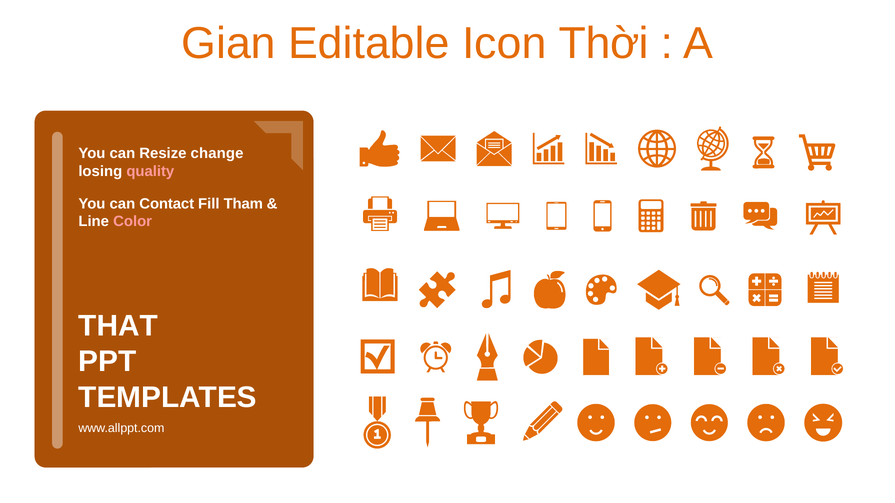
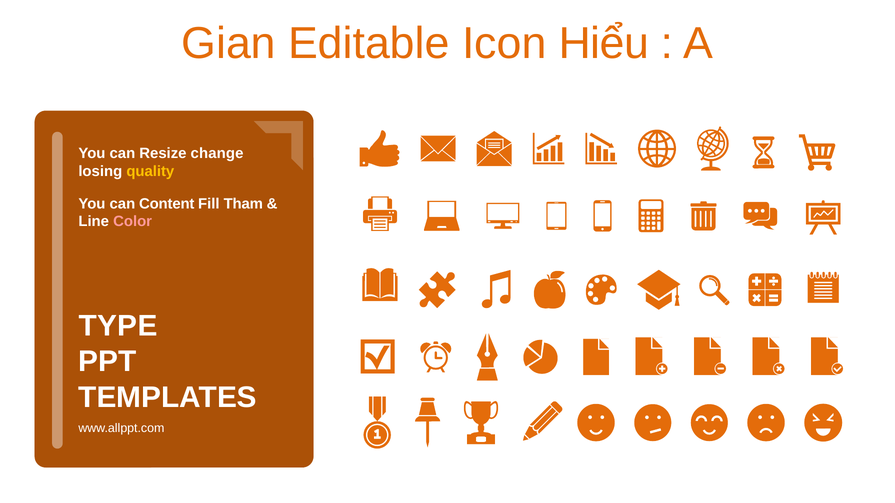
Thời: Thời -> Hiểu (604, 43)
quality colour: pink -> yellow (150, 172)
Contact: Contact -> Content (167, 204)
THAT: THAT -> TYPE (118, 326)
